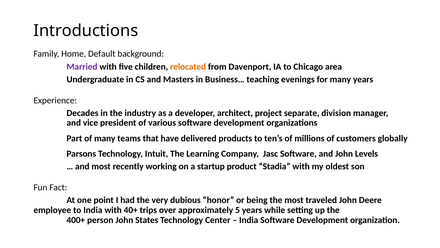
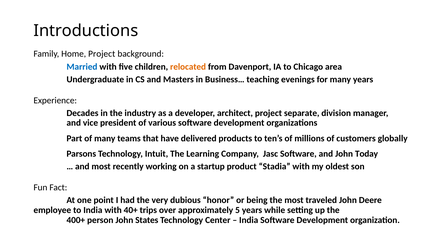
Home Default: Default -> Project (102, 54)
Married colour: purple -> blue (82, 67)
Levels: Levels -> Today (367, 154)
